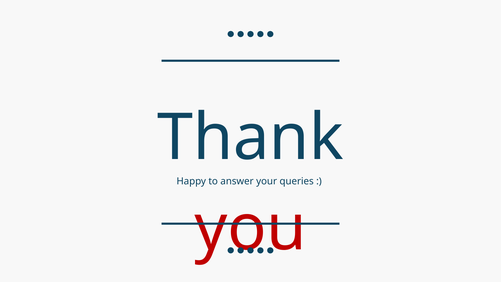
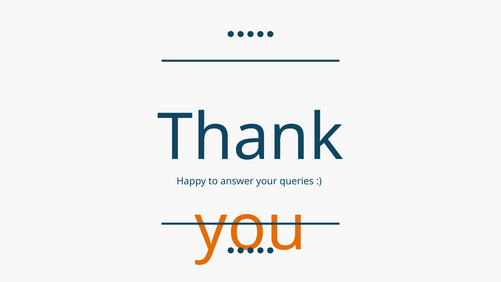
you colour: red -> orange (251, 228)
